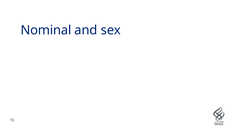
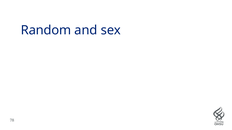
Nominal: Nominal -> Random (46, 30)
